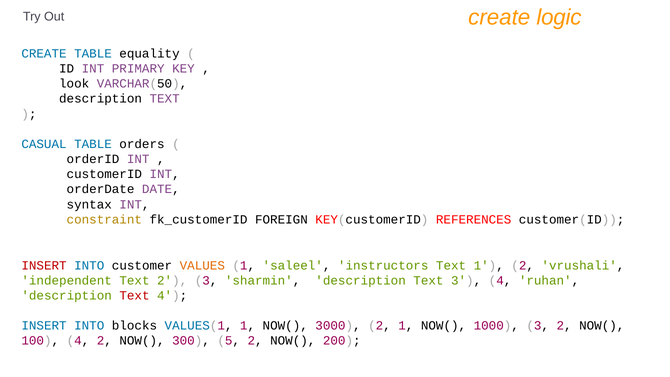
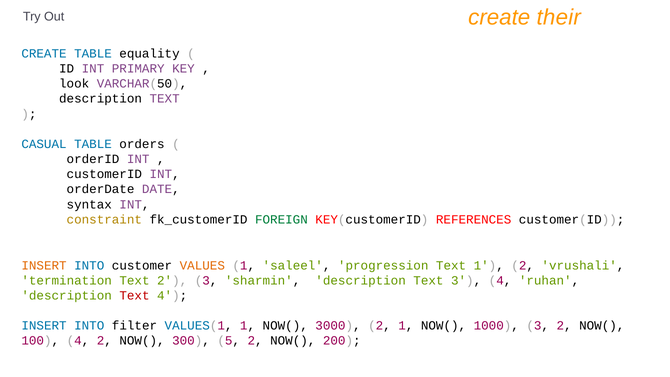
logic: logic -> their (559, 17)
FOREIGN colour: black -> green (281, 219)
INSERT colour: red -> orange (44, 265)
instructors: instructors -> progression (383, 265)
independent: independent -> termination (67, 280)
blocks: blocks -> filter (134, 326)
